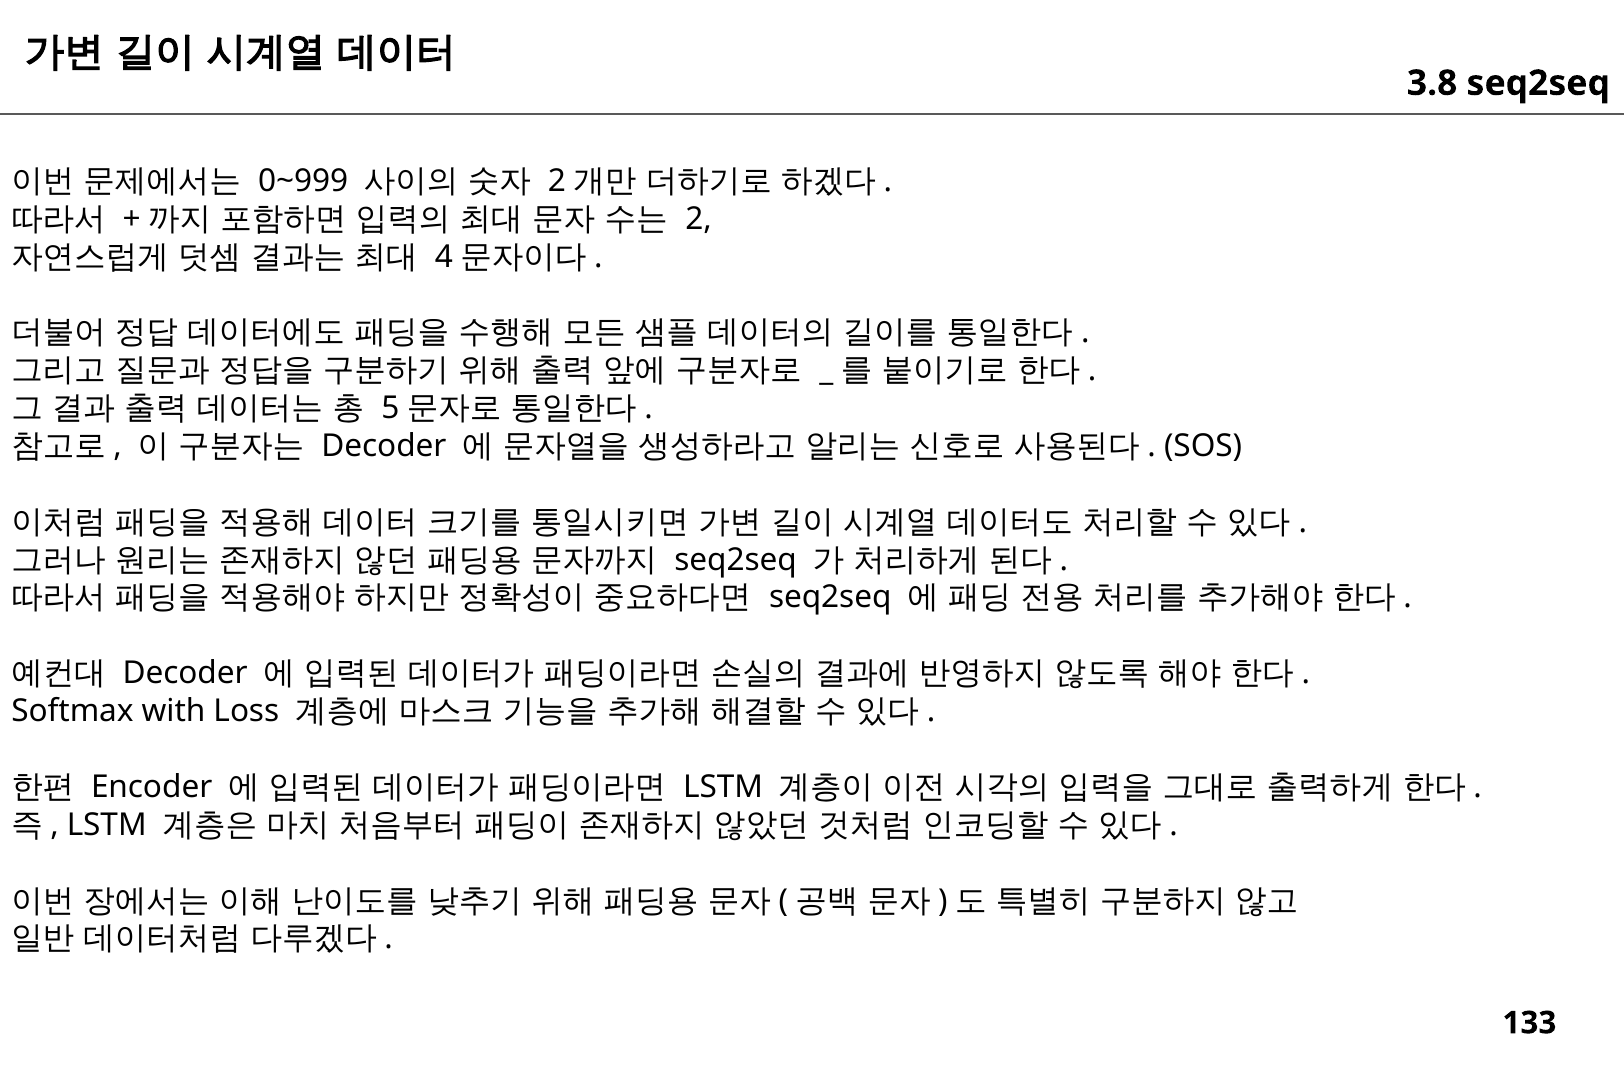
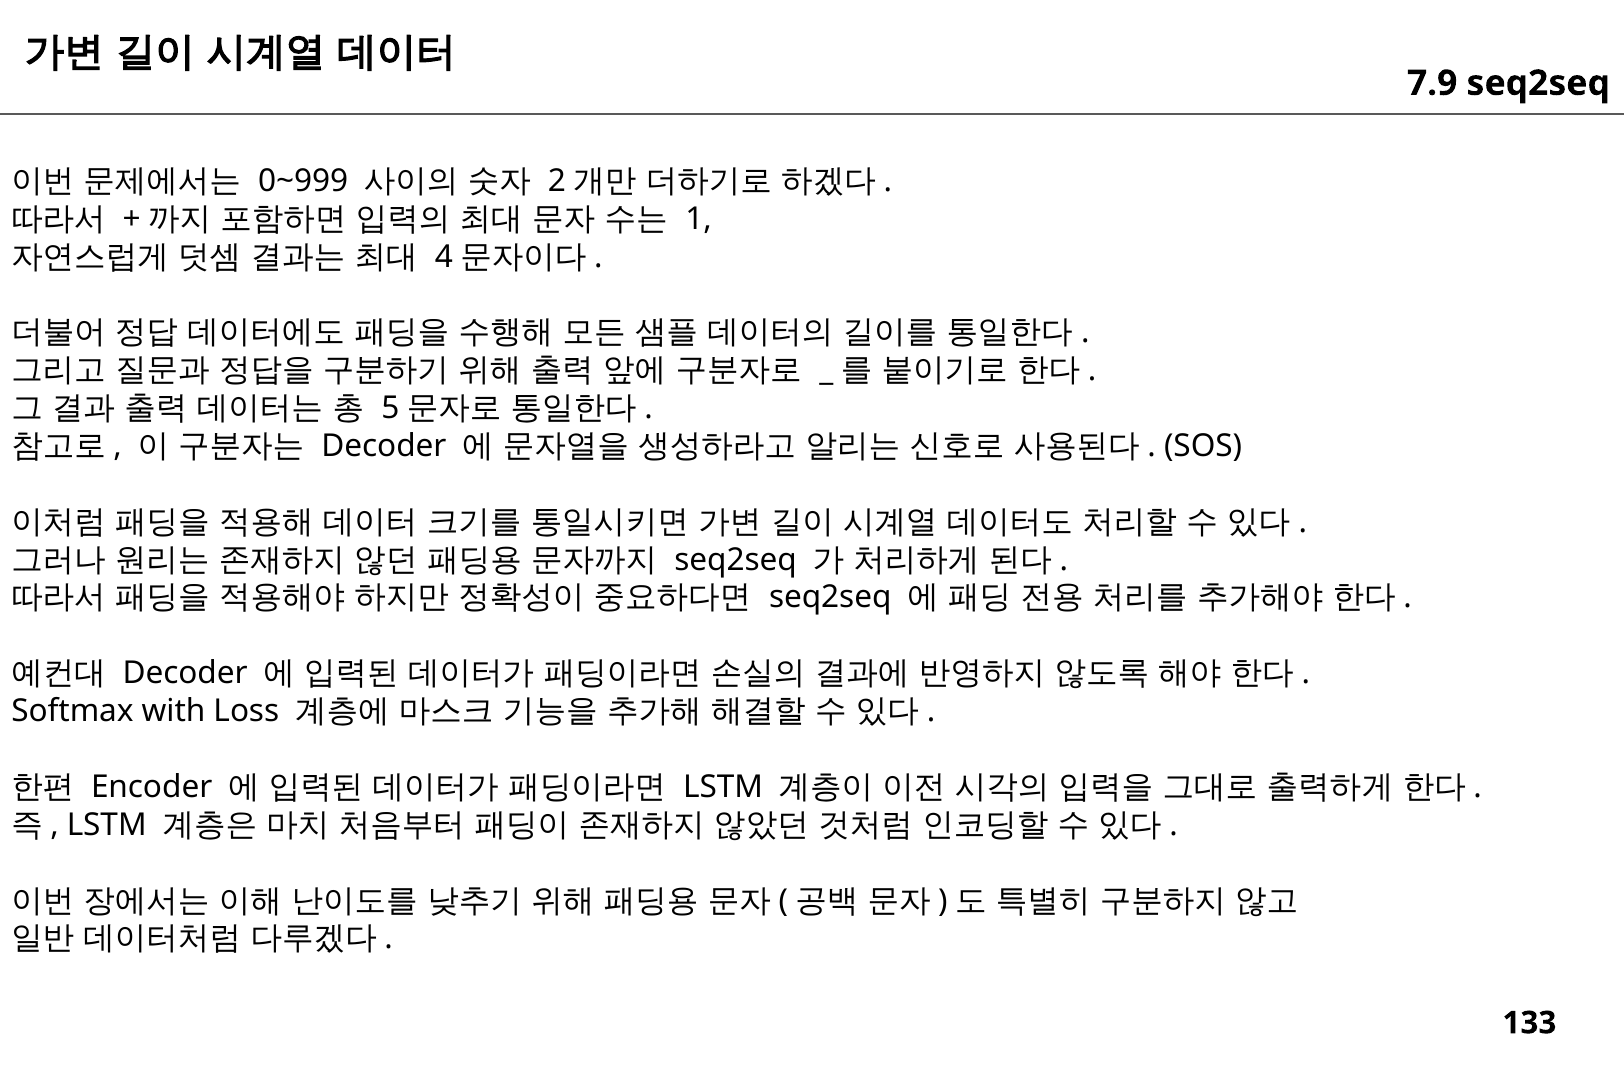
3.8: 3.8 -> 7.9 (1432, 83)
2: 2 -> 1 (699, 219)
